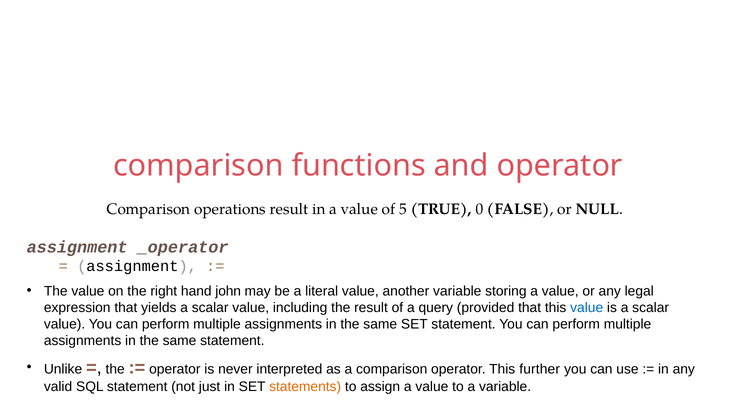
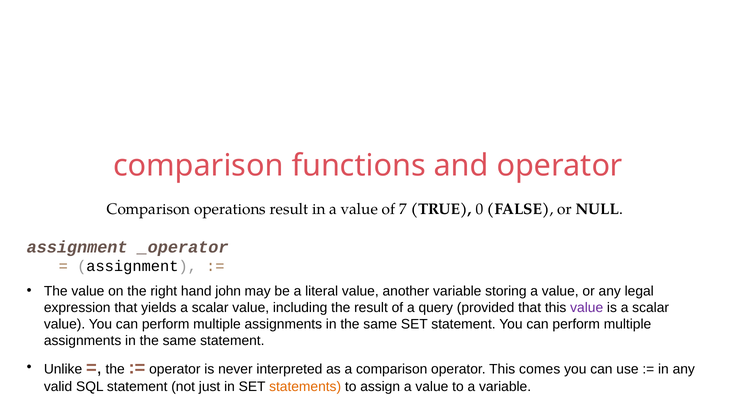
5: 5 -> 7 (403, 209)
value colour: blue -> purple (587, 308)
further: further -> comes (540, 369)
